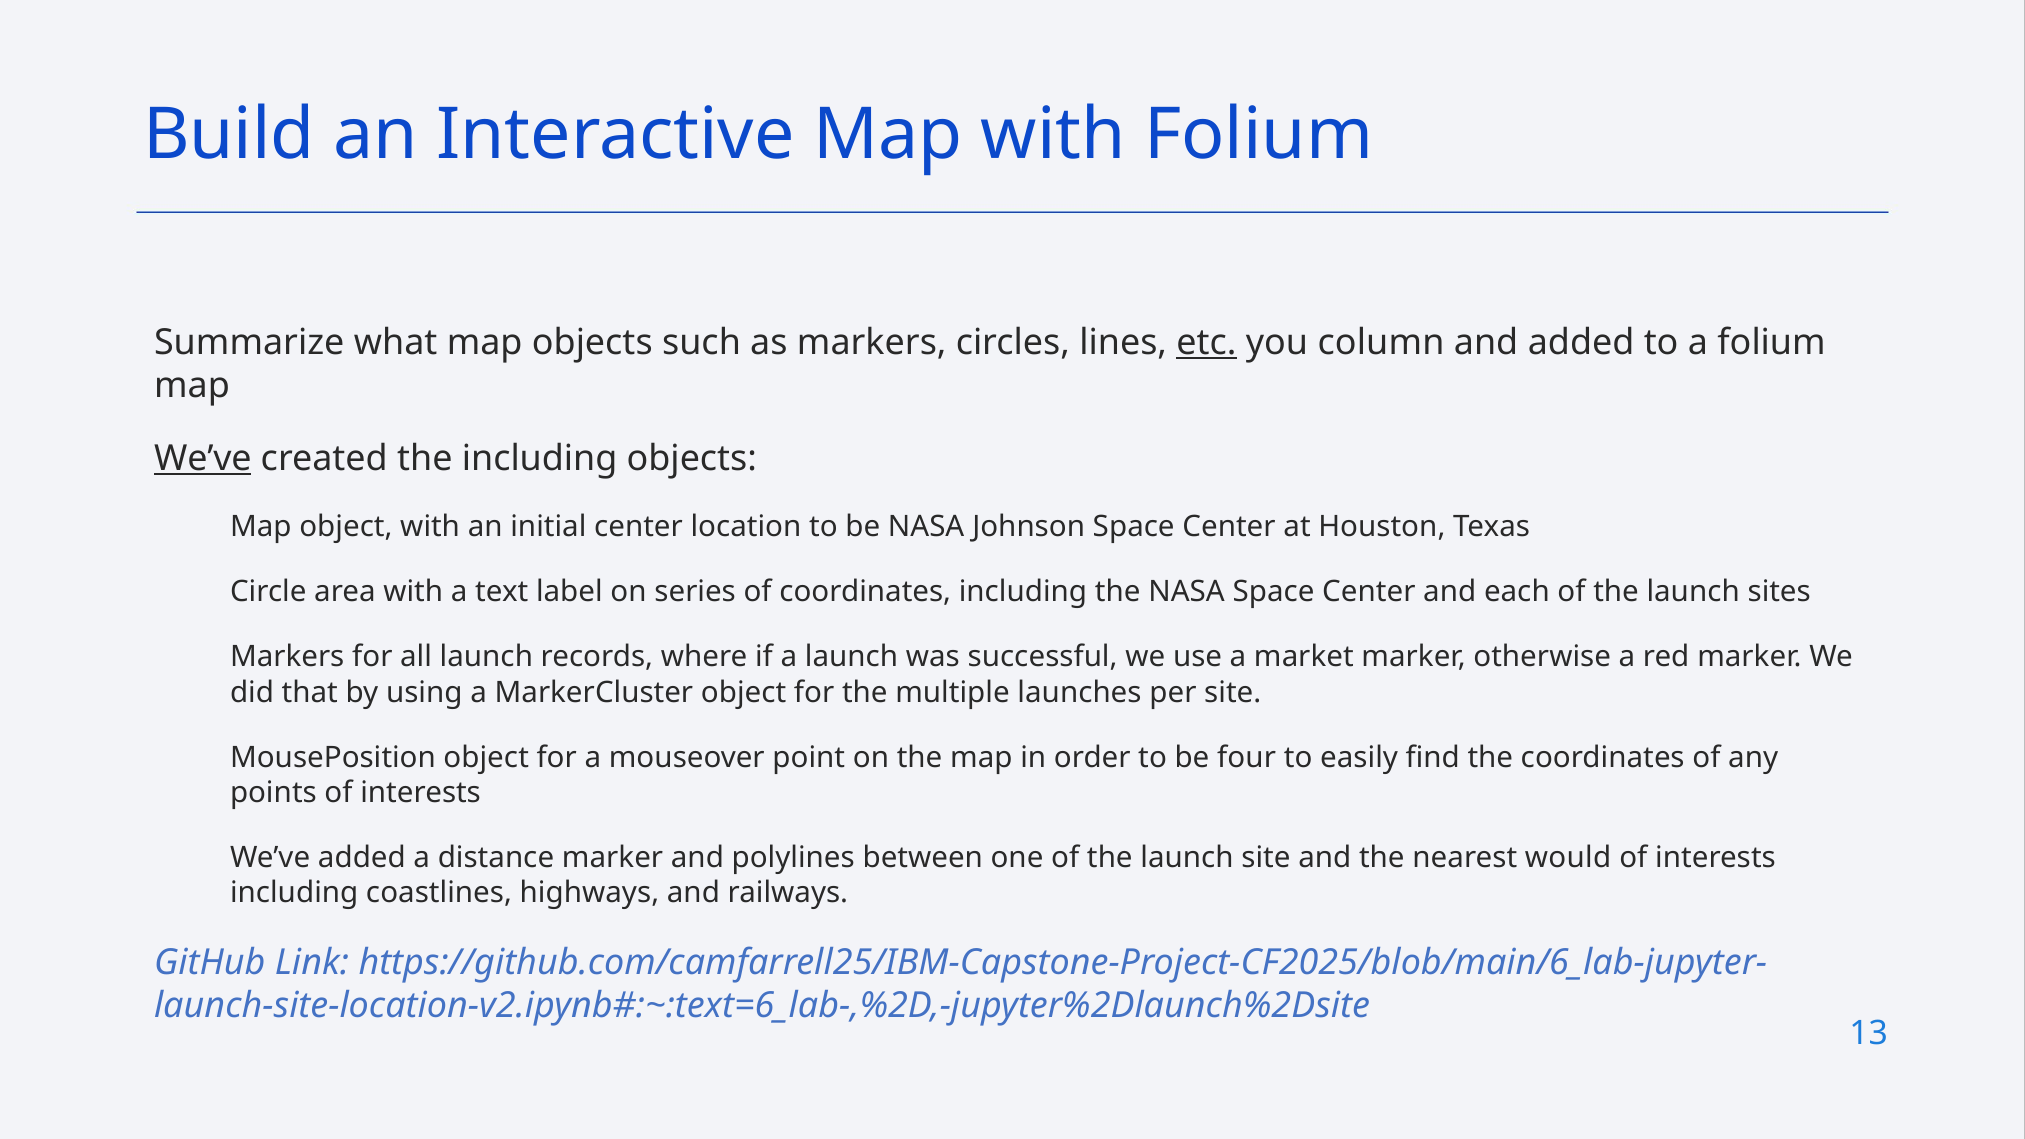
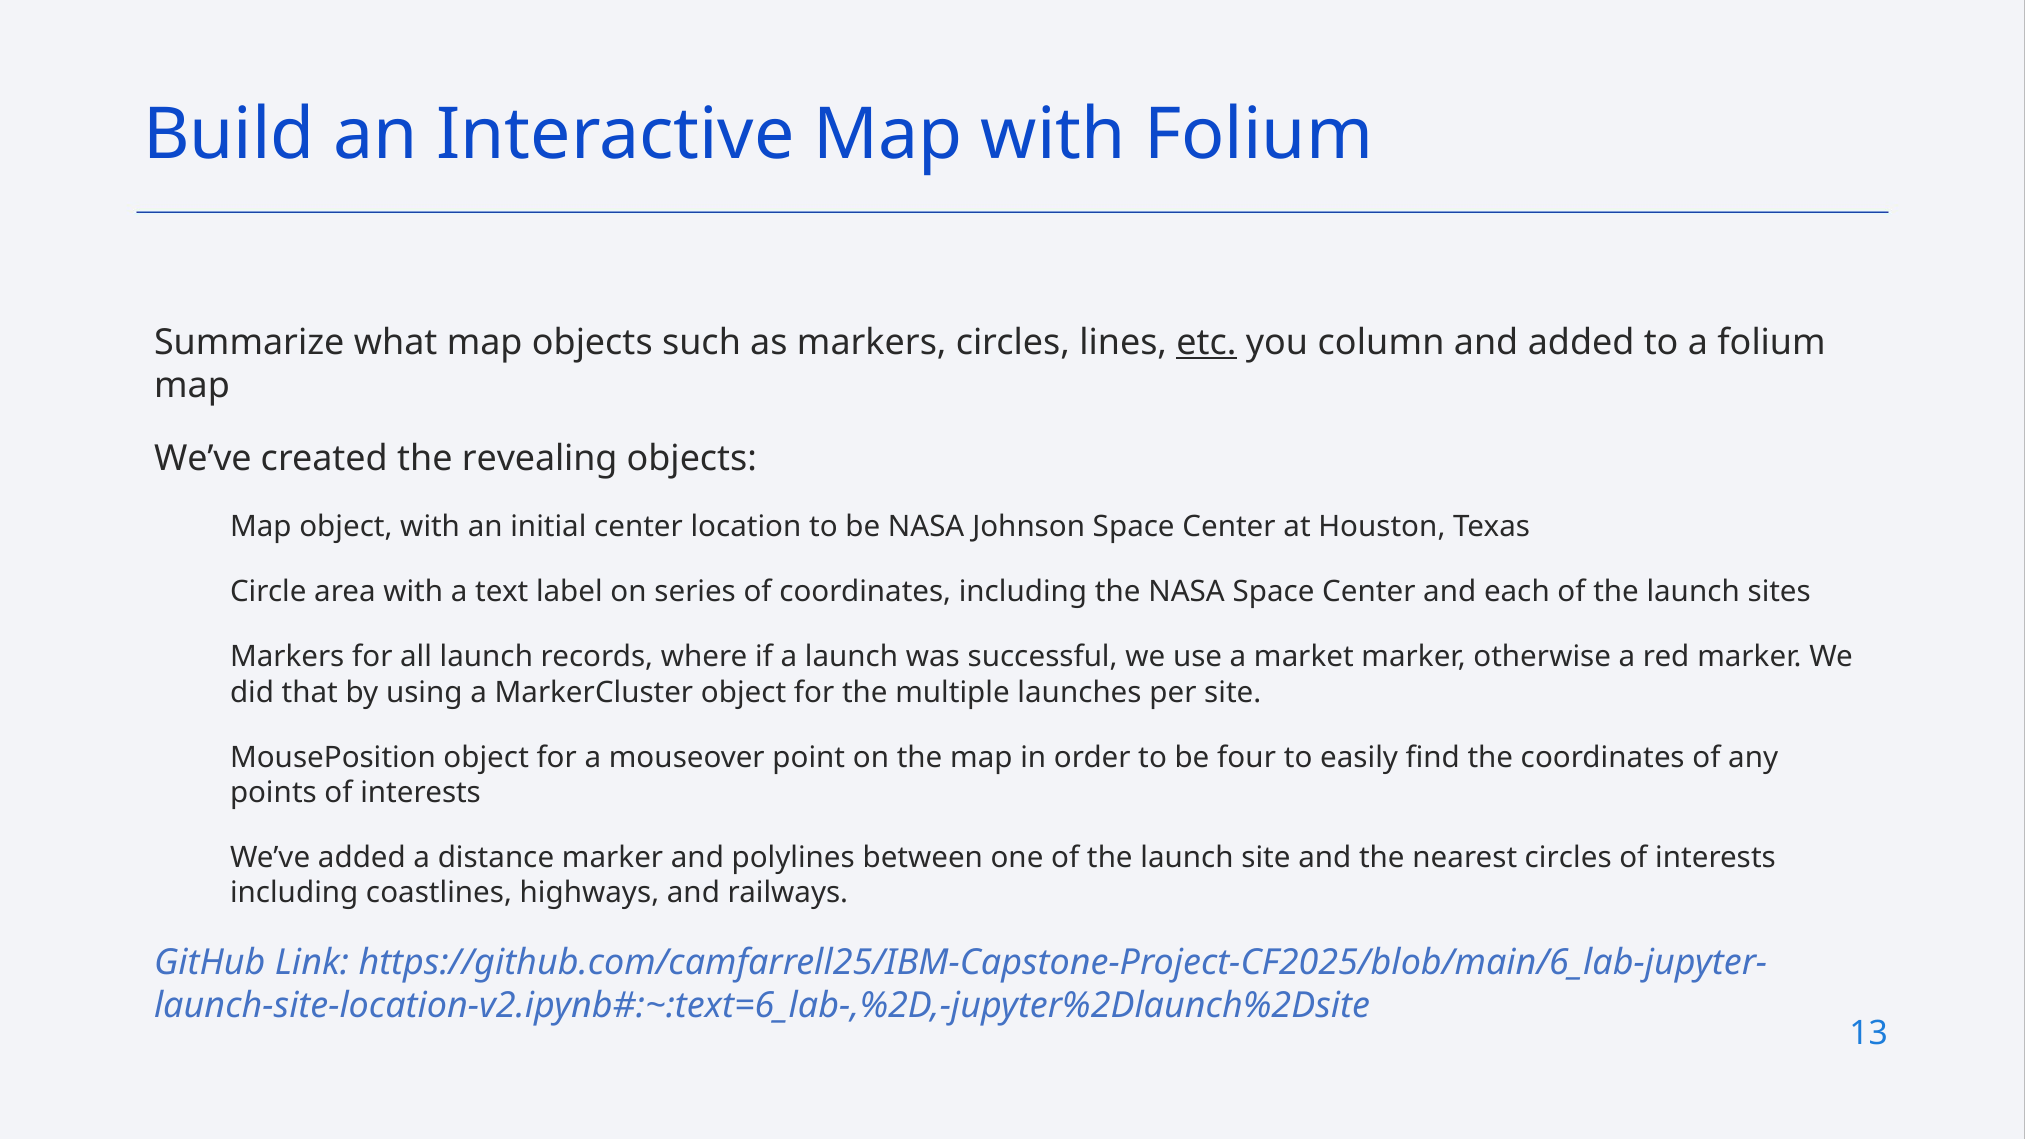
We’ve underline: present -> none (203, 459)
the including: including -> revealing (540, 459)
nearest would: would -> circles (1568, 858)
